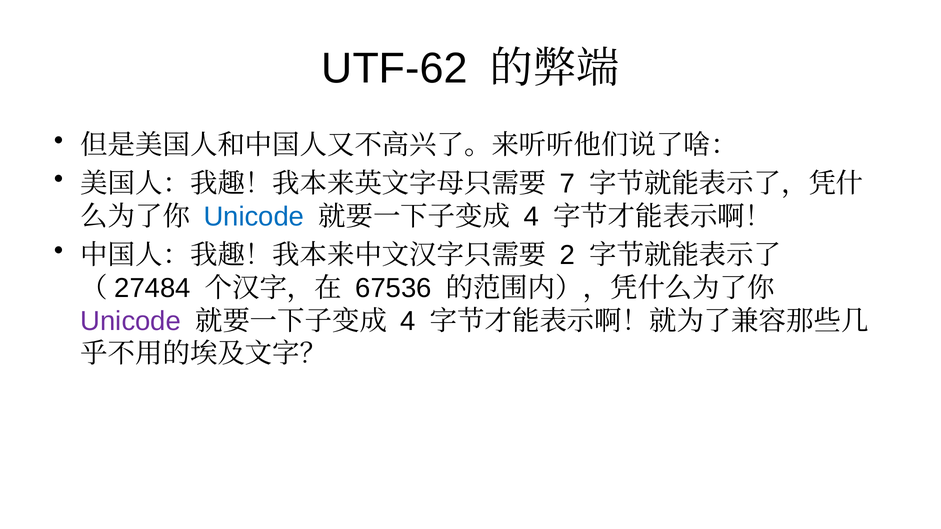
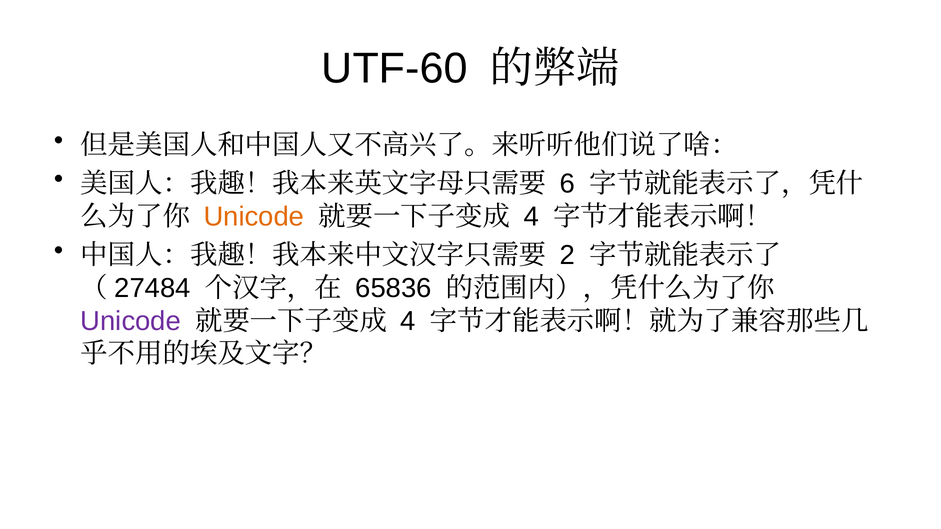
UTF-62: UTF-62 -> UTF-60 (394, 68)
7: 7 -> 6 (568, 184)
Unicode colour: blue -> orange (254, 217)
67536: 67536 -> 65836 (393, 288)
